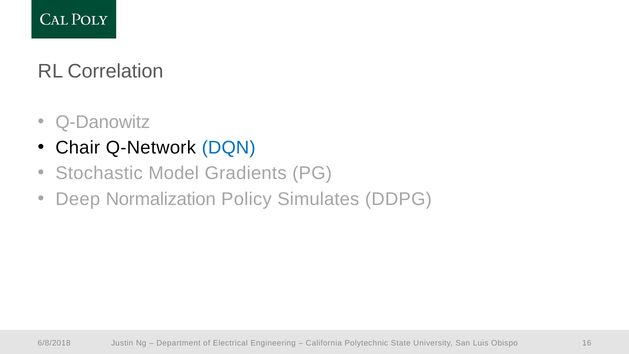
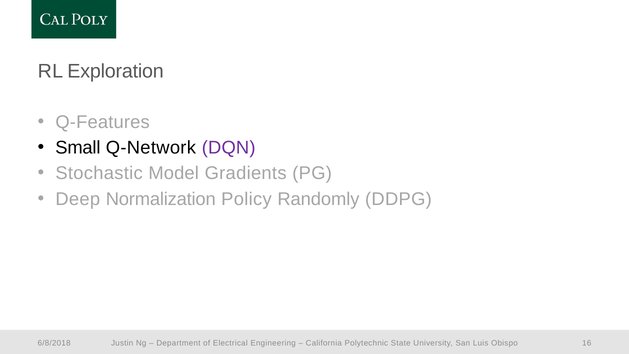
Correlation: Correlation -> Exploration (116, 71)
Q-Danowitz: Q-Danowitz -> Q-Features (103, 122)
Chair: Chair -> Small (78, 148)
DQN colour: blue -> purple (229, 148)
Simulates: Simulates -> Randomly (318, 199)
